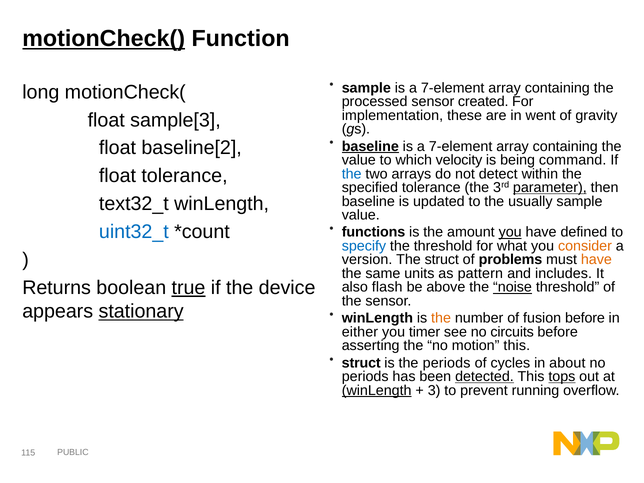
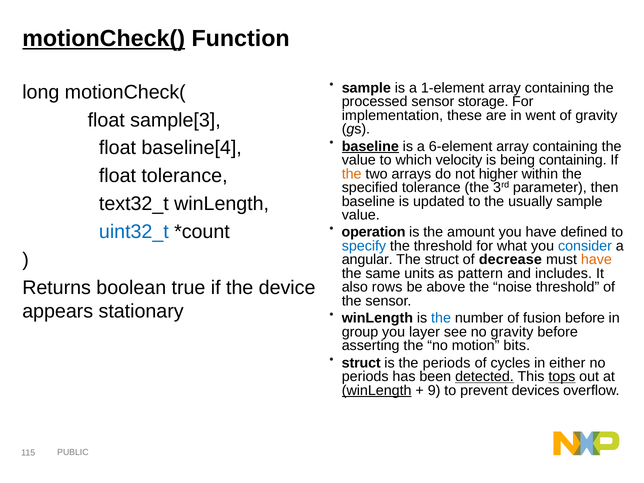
sample is a 7-element: 7-element -> 1-element (453, 88)
created: created -> storage (483, 102)
7-element: 7-element -> 6-element (461, 146)
baseline[2: baseline[2 -> baseline[4 (192, 148)
being command: command -> containing (573, 160)
the colour: blue -> orange (352, 174)
detect: detect -> higher (498, 174)
parameter underline: present -> none (550, 188)
functions: functions -> operation (374, 232)
you underline: present -> none (510, 232)
consider colour: orange -> blue (585, 246)
version: version -> angular (367, 260)
problems: problems -> decrease (510, 260)
true underline: present -> none (188, 288)
flash: flash -> rows (387, 287)
noise underline: present -> none (513, 287)
stationary underline: present -> none (141, 311)
the colour: orange -> blue (441, 318)
either: either -> group (360, 332)
timer: timer -> layer (425, 332)
no circuits: circuits -> gravity (512, 332)
motion this: this -> bits (517, 346)
about: about -> either (567, 363)
3: 3 -> 9 (434, 390)
running: running -> devices (536, 390)
